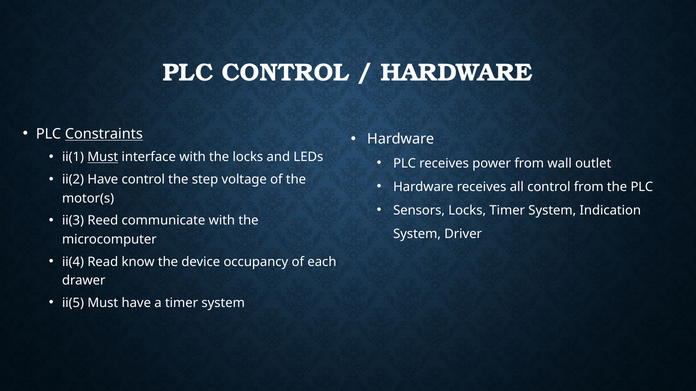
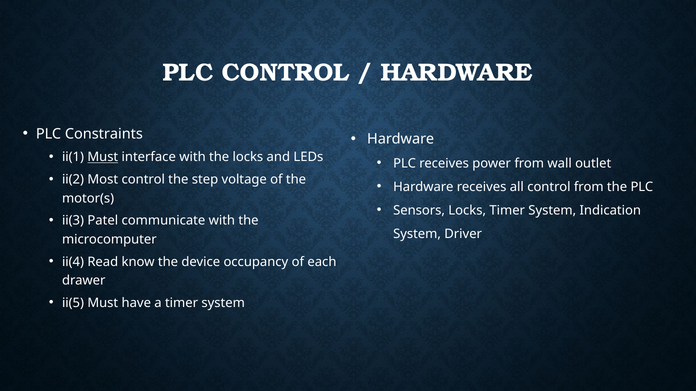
Constraints underline: present -> none (104, 134)
ii(2 Have: Have -> Most (103, 180)
Reed: Reed -> Patel (103, 221)
